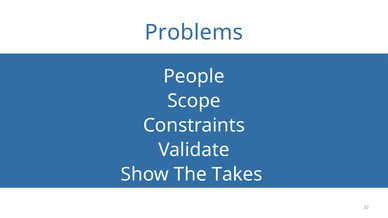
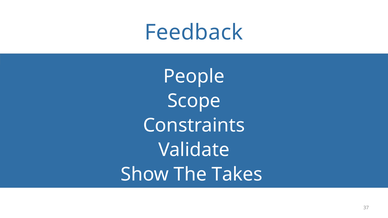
Problems: Problems -> Feedback (194, 33)
